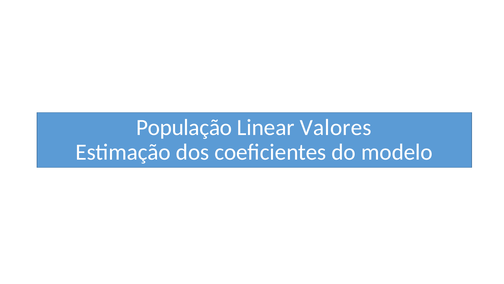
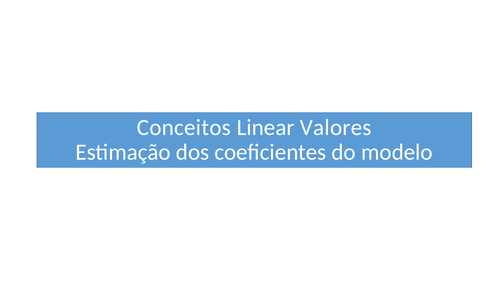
População: População -> Conceitos (184, 127)
